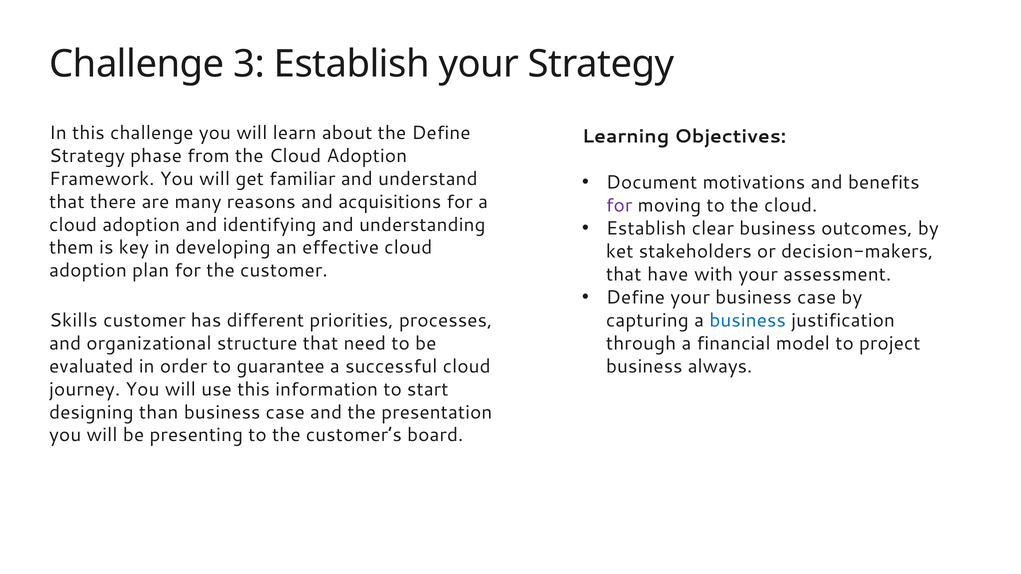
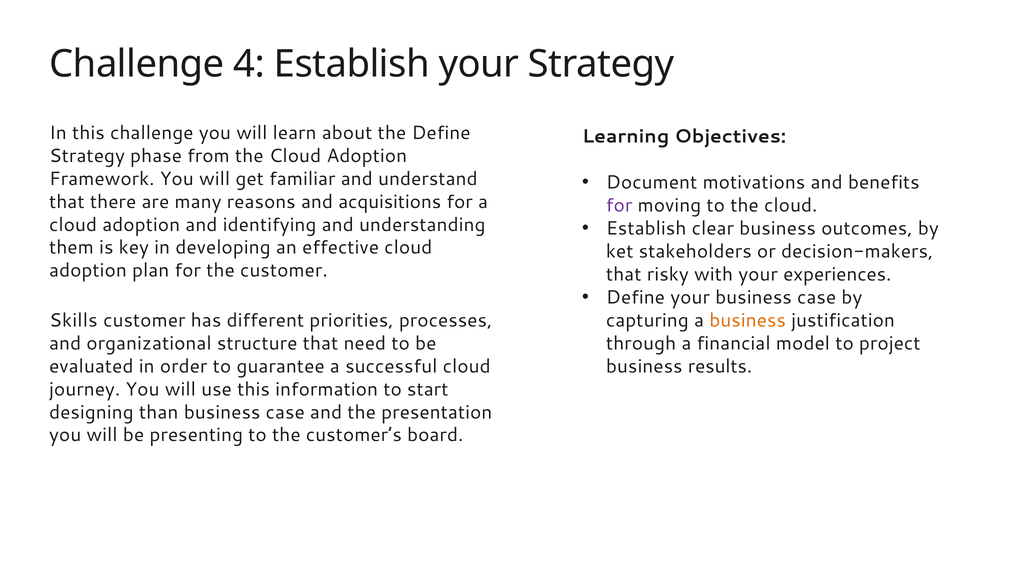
3: 3 -> 4 (249, 64)
have: have -> risky (668, 275)
assessment: assessment -> experiences (837, 275)
business colour: blue -> orange (748, 320)
always: always -> results (720, 366)
